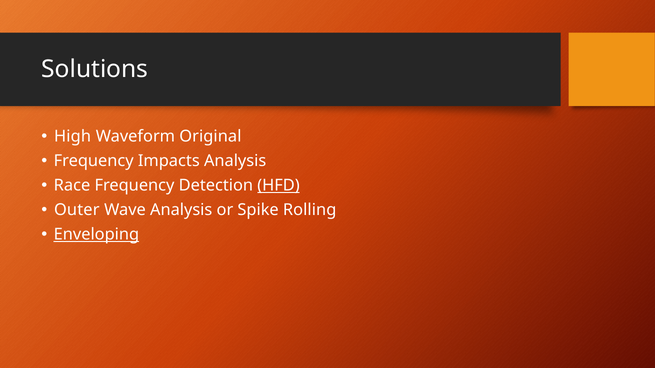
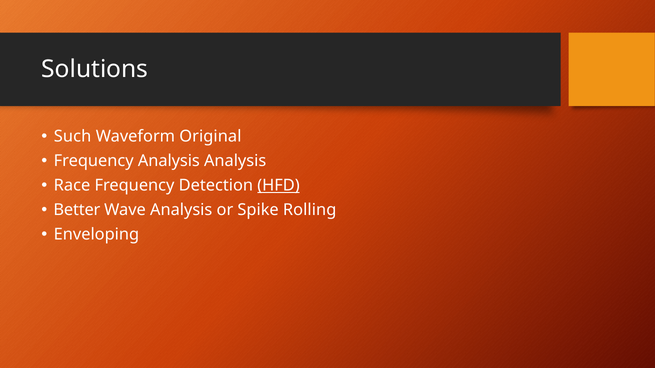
High: High -> Such (73, 137)
Frequency Impacts: Impacts -> Analysis (169, 161)
Outer: Outer -> Better (77, 210)
Enveloping underline: present -> none (96, 235)
